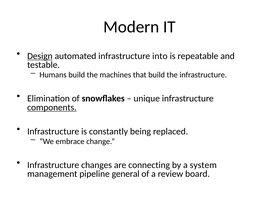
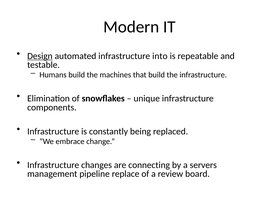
components underline: present -> none (52, 108)
system: system -> servers (203, 165)
general: general -> replace (126, 174)
